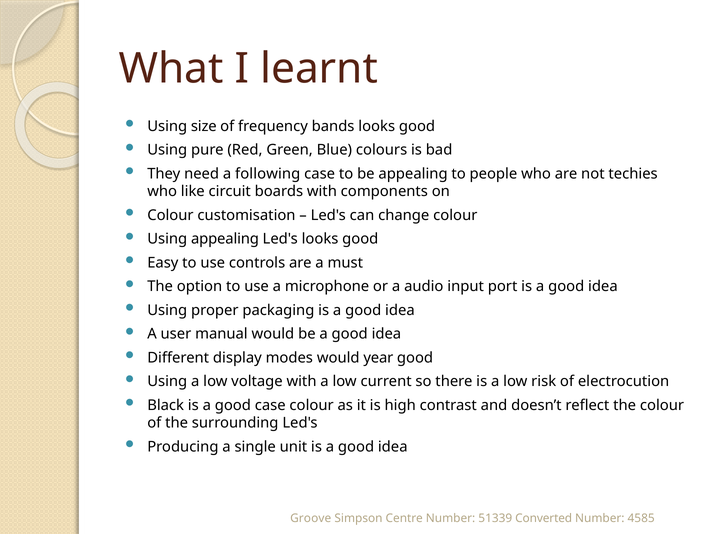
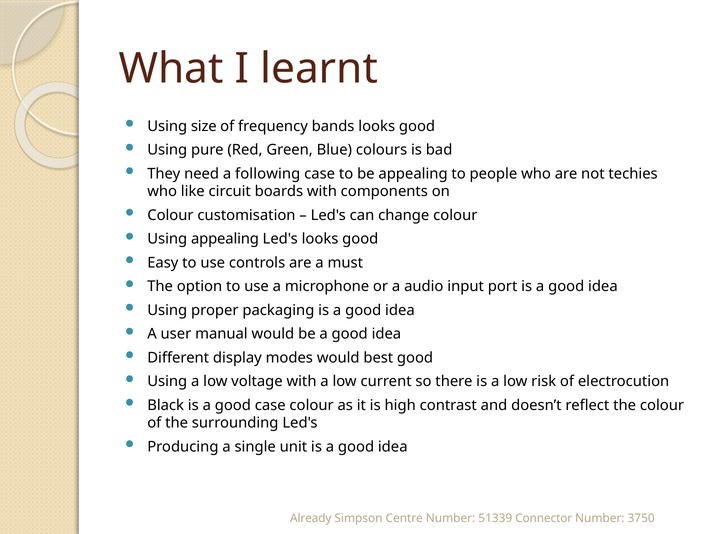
year: year -> best (378, 358)
Groove: Groove -> Already (311, 518)
Converted: Converted -> Connector (544, 518)
4585: 4585 -> 3750 (641, 518)
